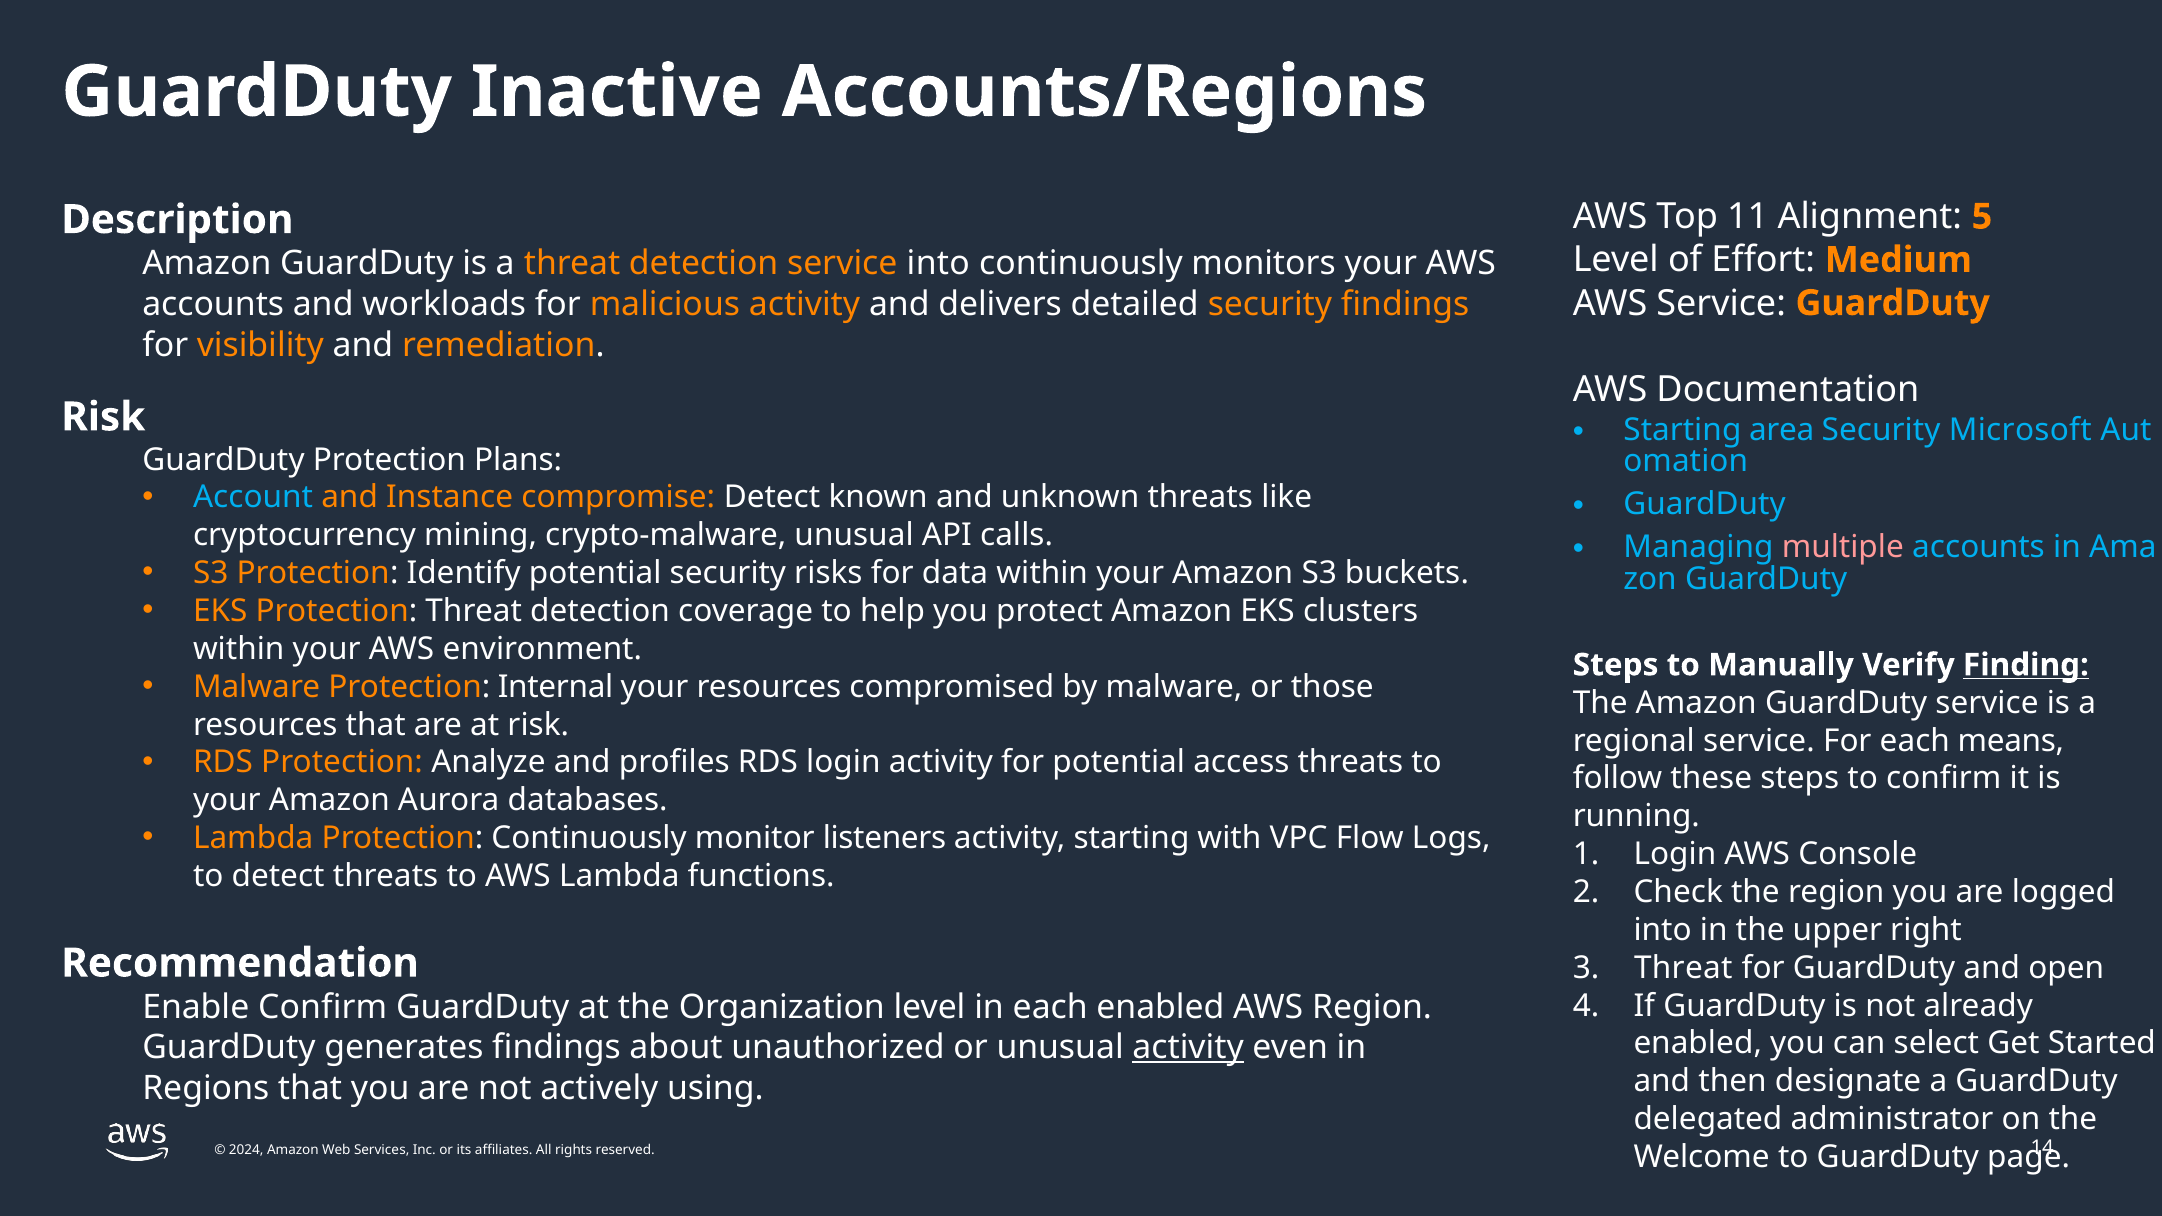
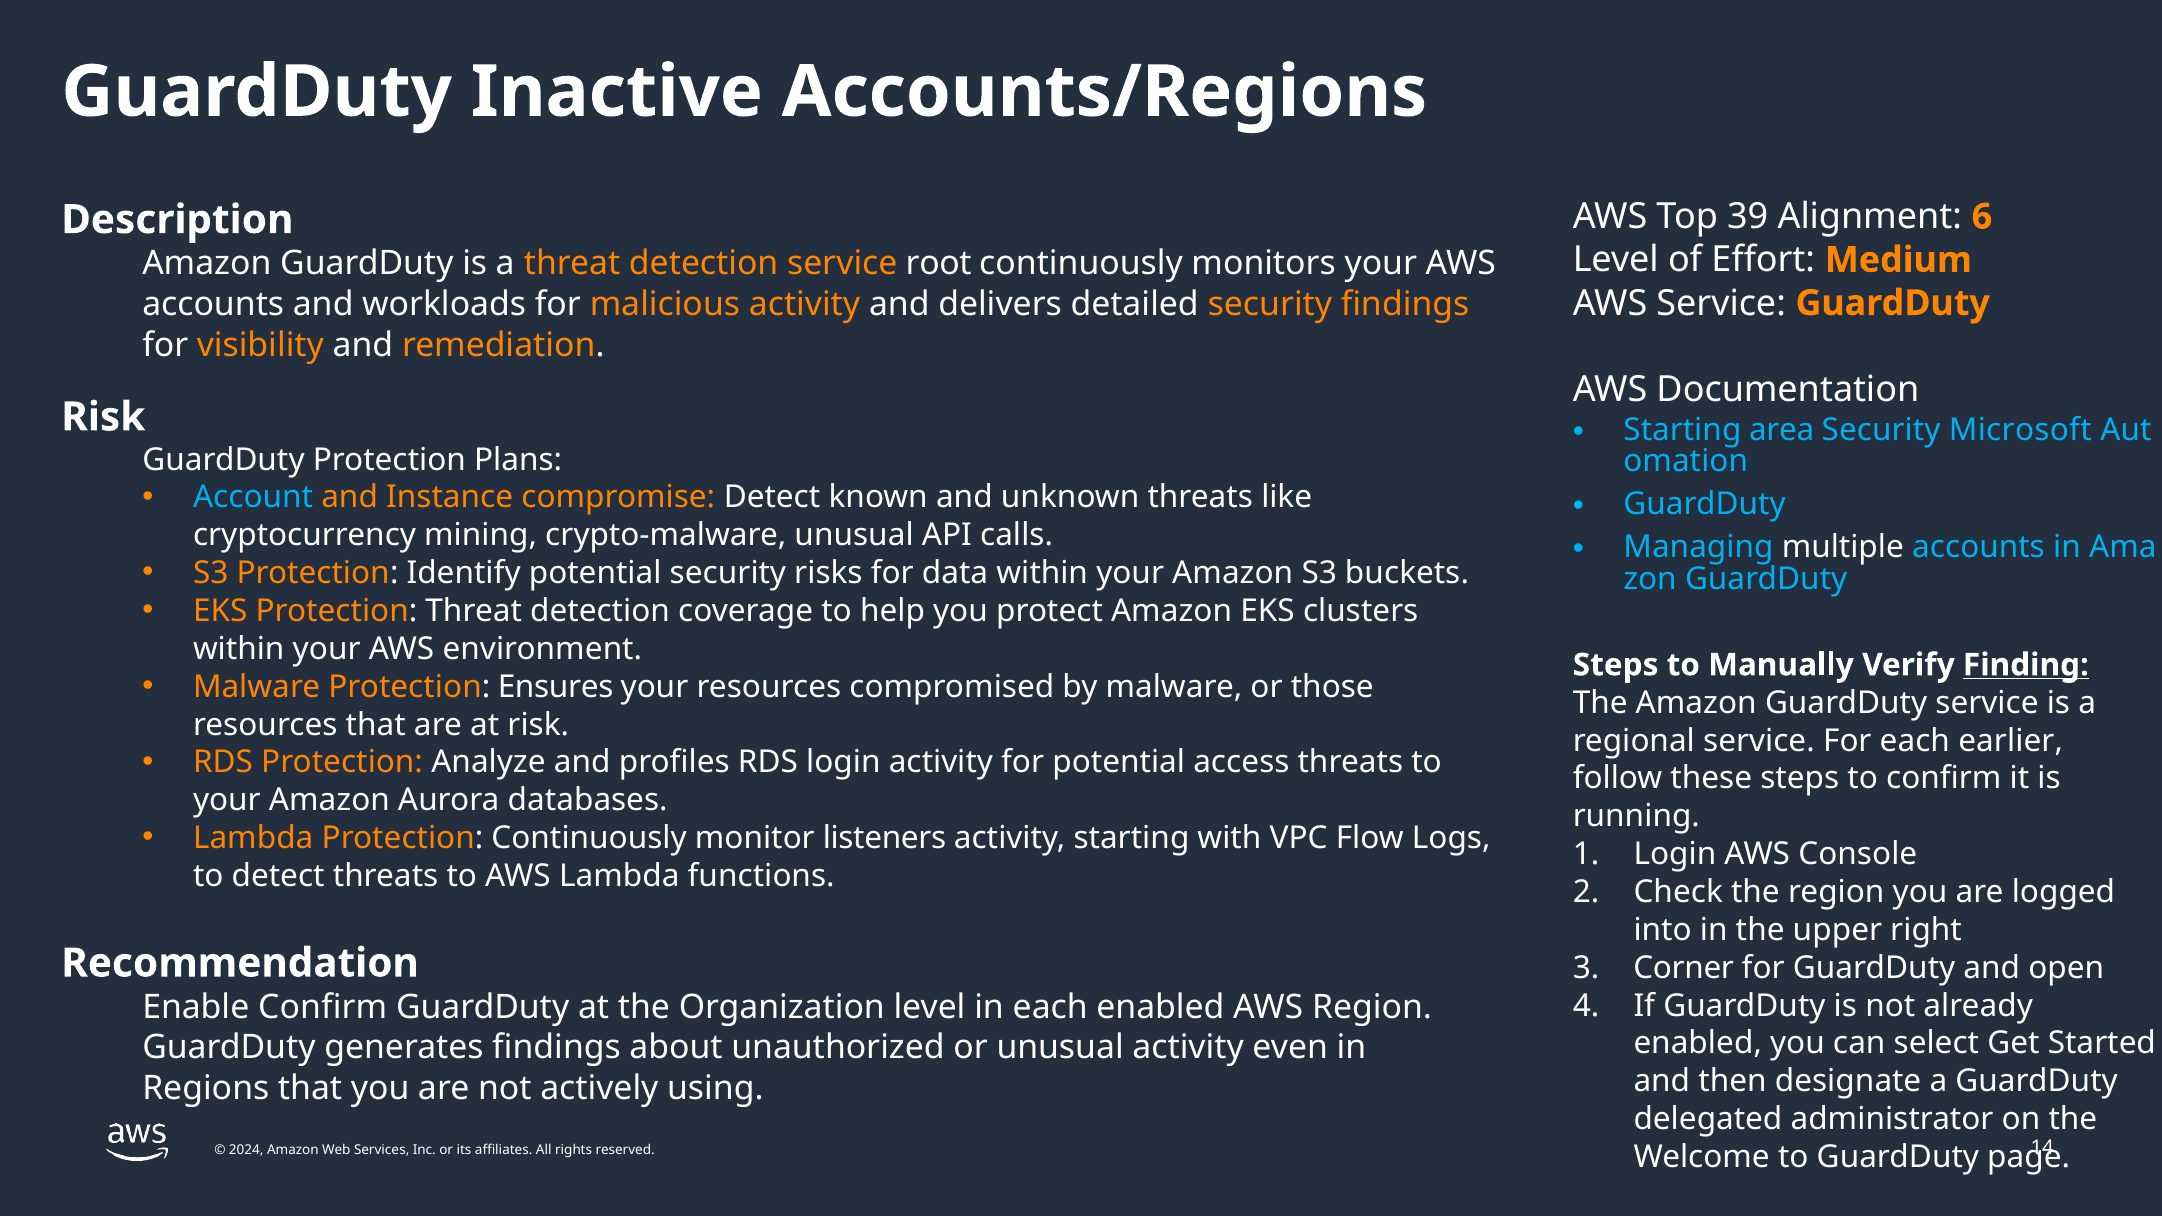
11: 11 -> 39 (1748, 217)
5: 5 -> 6 (1982, 217)
service into: into -> root (939, 264)
multiple colour: pink -> white (1843, 547)
Internal: Internal -> Ensures (556, 687)
means: means -> earlier (2011, 741)
Threat: Threat -> Corner (1684, 968)
activity underline: present -> none (1188, 1048)
